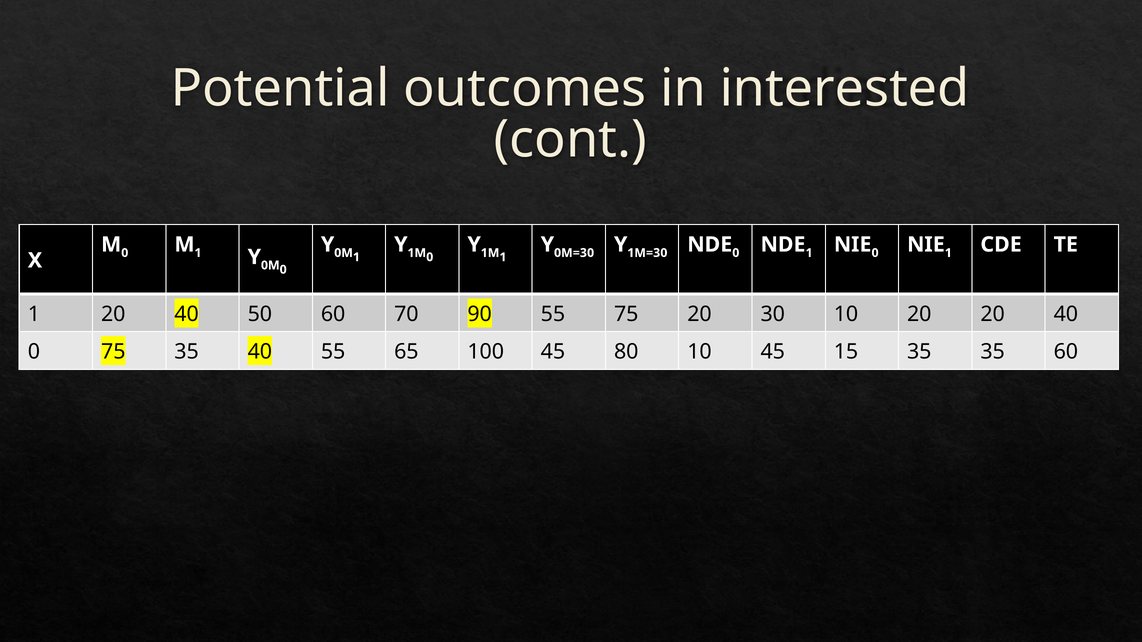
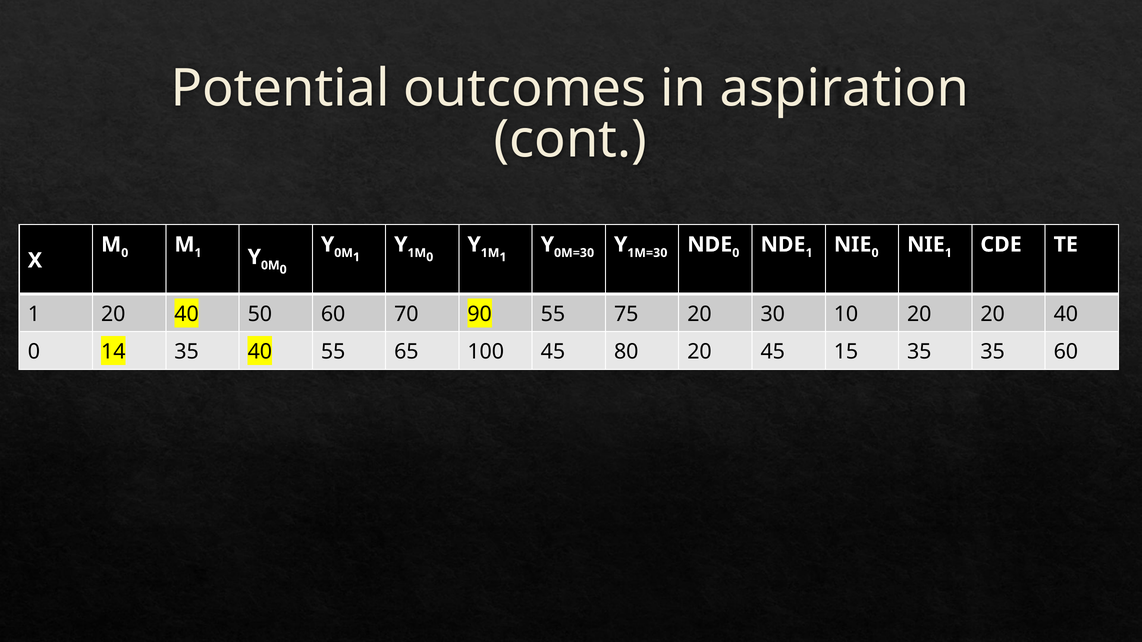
interested: interested -> aspiration (844, 89)
0 75: 75 -> 14 (113, 352)
80 10: 10 -> 20 (700, 352)
